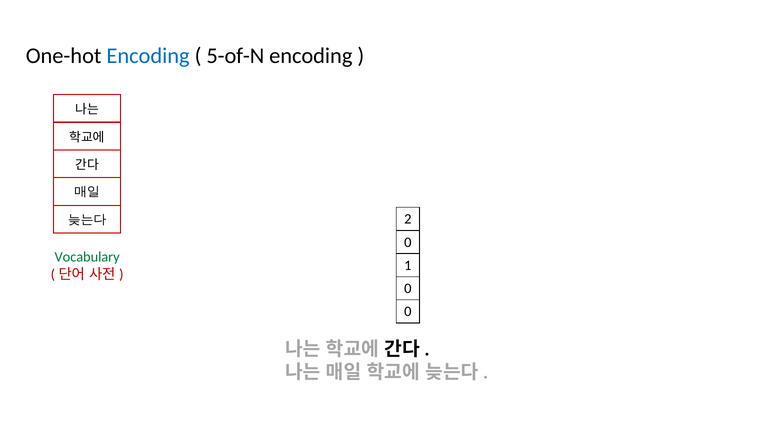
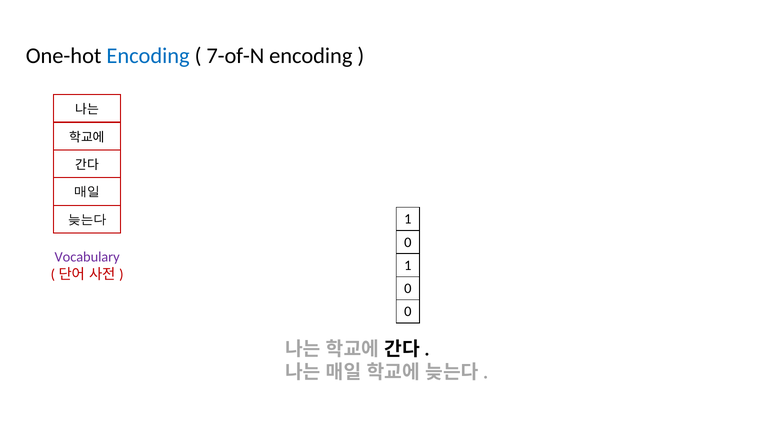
5-of-N: 5-of-N -> 7-of-N (235, 56)
2: 2 -> 1 (408, 219)
Vocabulary colour: green -> purple (87, 257)
